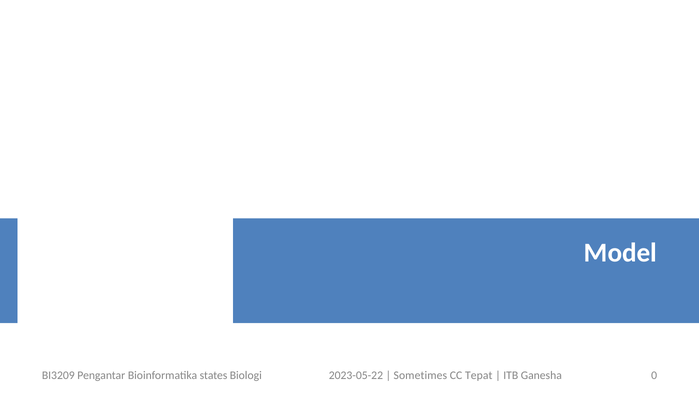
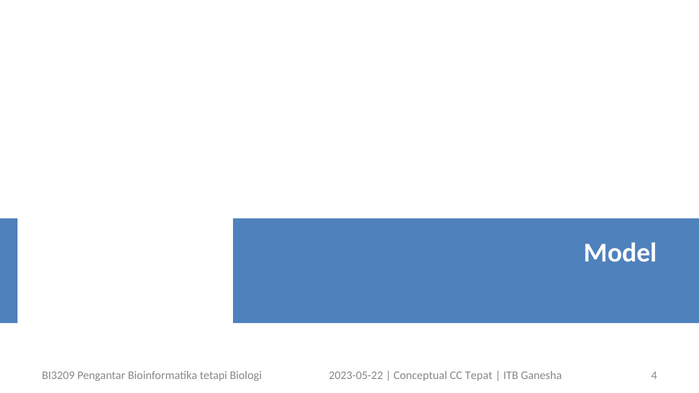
states: states -> tetapi (214, 376)
Sometimes: Sometimes -> Conceptual (420, 376)
0: 0 -> 4 (654, 376)
